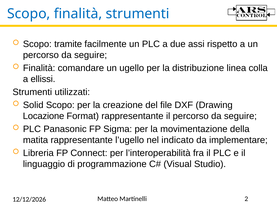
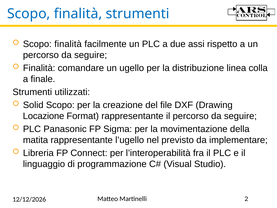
tramite: tramite -> finalità (68, 44)
ellissi: ellissi -> finale (43, 79)
indicato: indicato -> previsto (178, 140)
